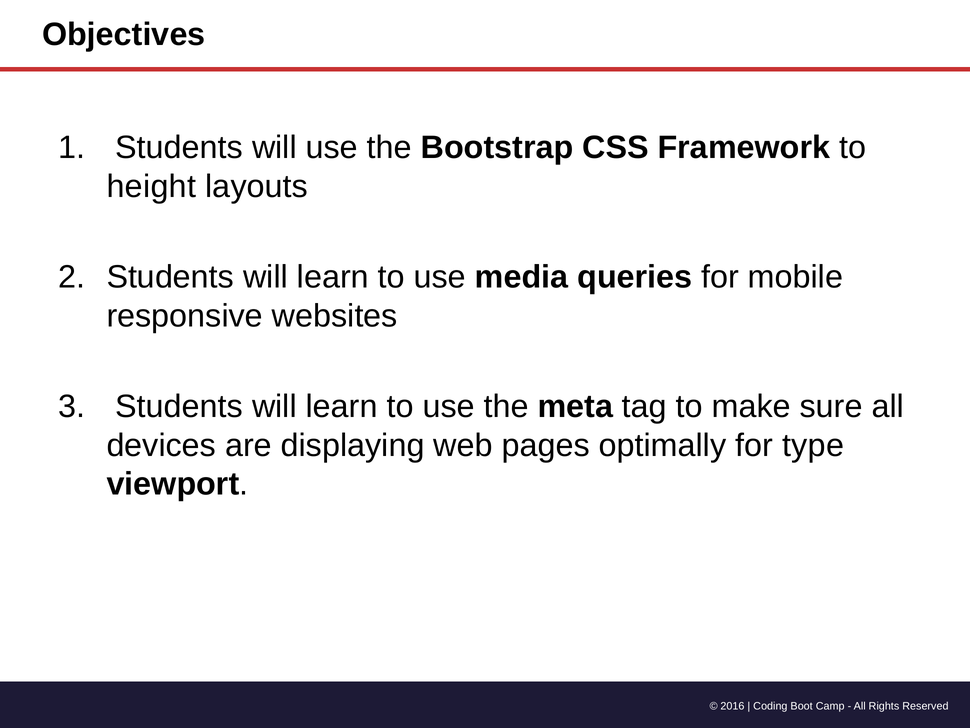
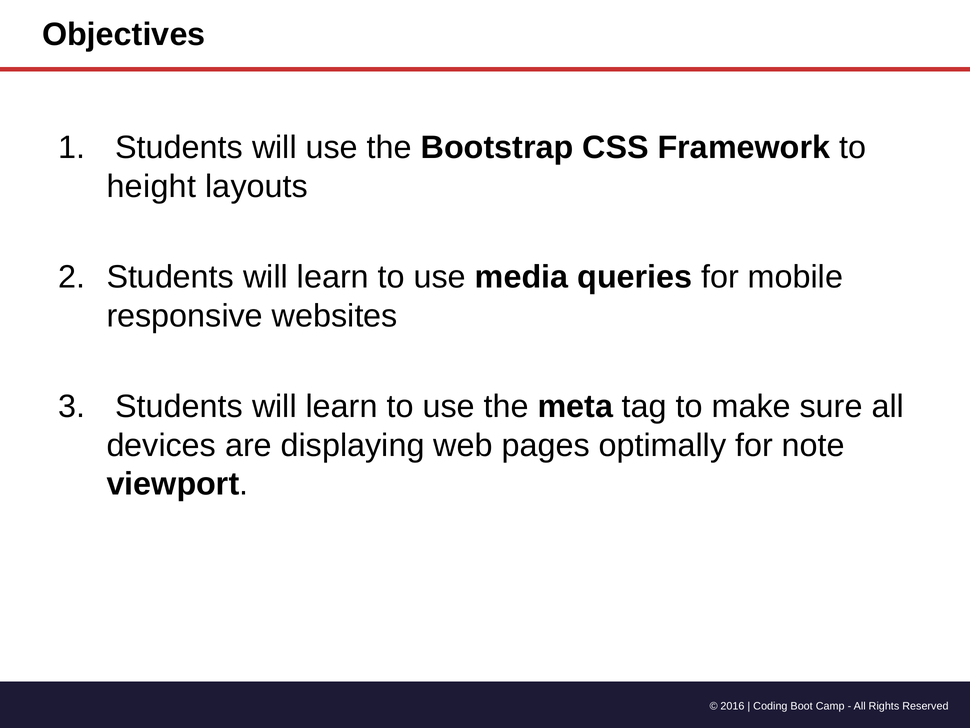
type: type -> note (813, 445)
